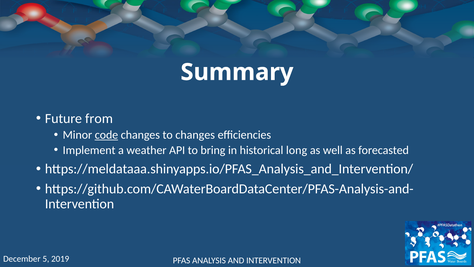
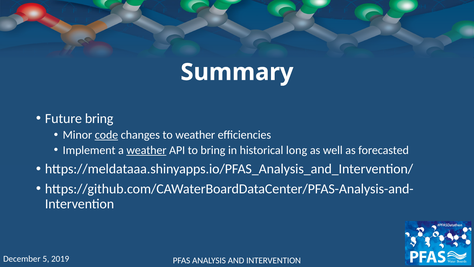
Future from: from -> bring (99, 118)
to changes: changes -> weather (195, 135)
weather underline: none -> present (146, 150)
